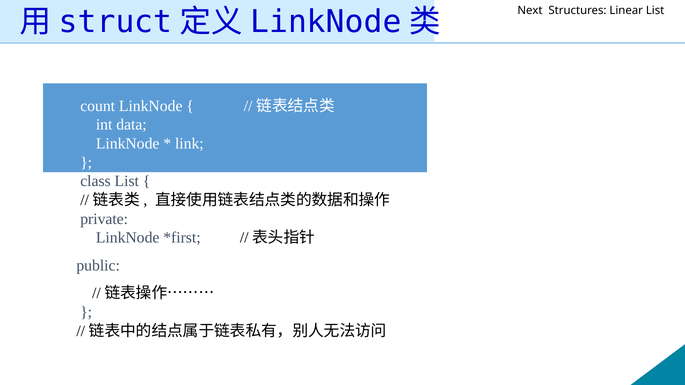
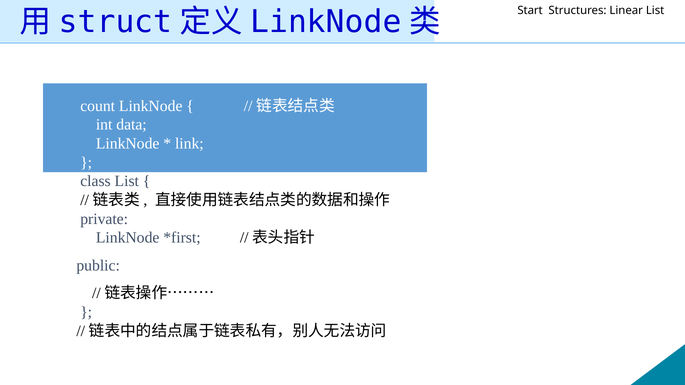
Next: Next -> Start (530, 11)
